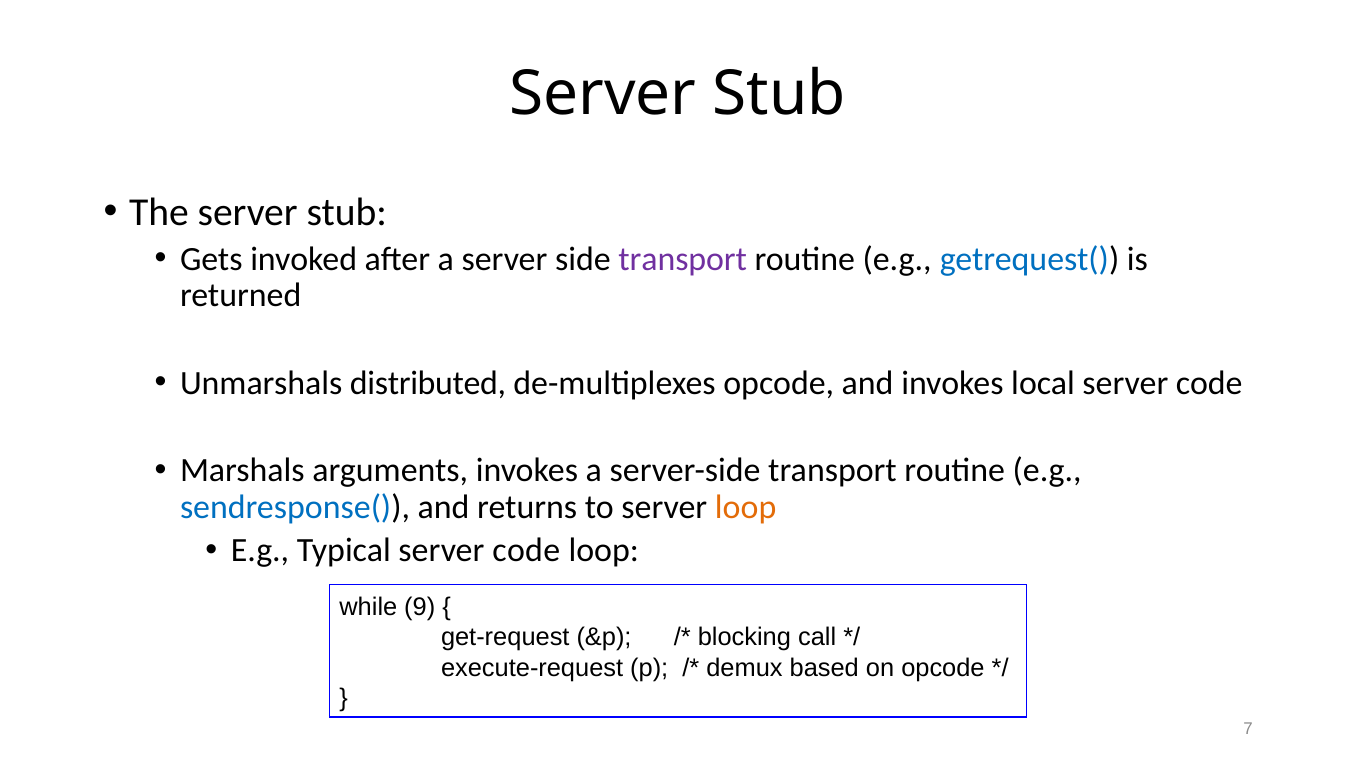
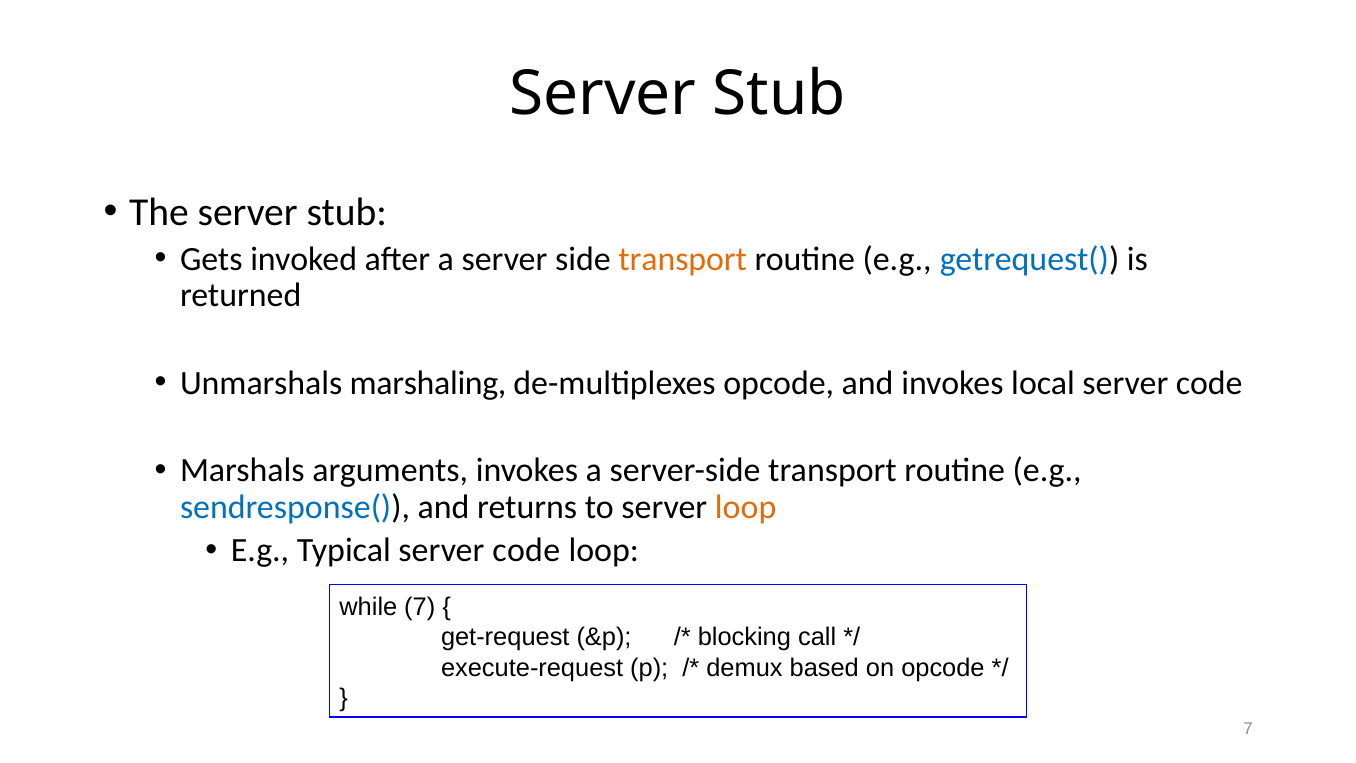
transport colour: purple -> orange (683, 259)
distributed: distributed -> marshaling (428, 383)
while 9: 9 -> 7 (420, 607)
